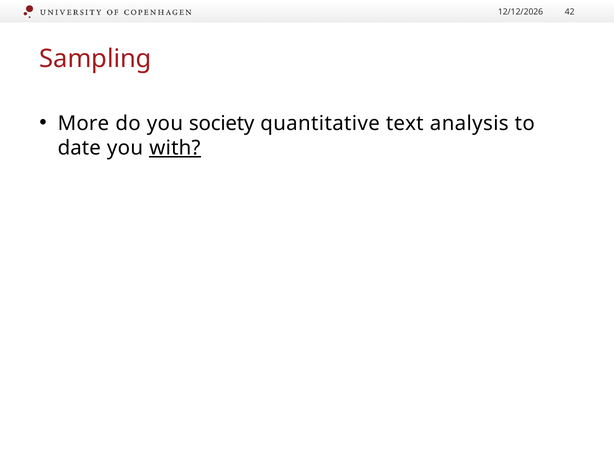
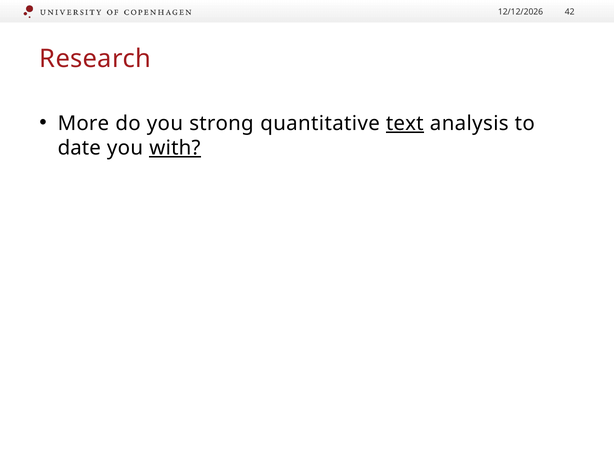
Sampling: Sampling -> Research (95, 59)
society: society -> strong (221, 124)
text underline: none -> present (405, 124)
